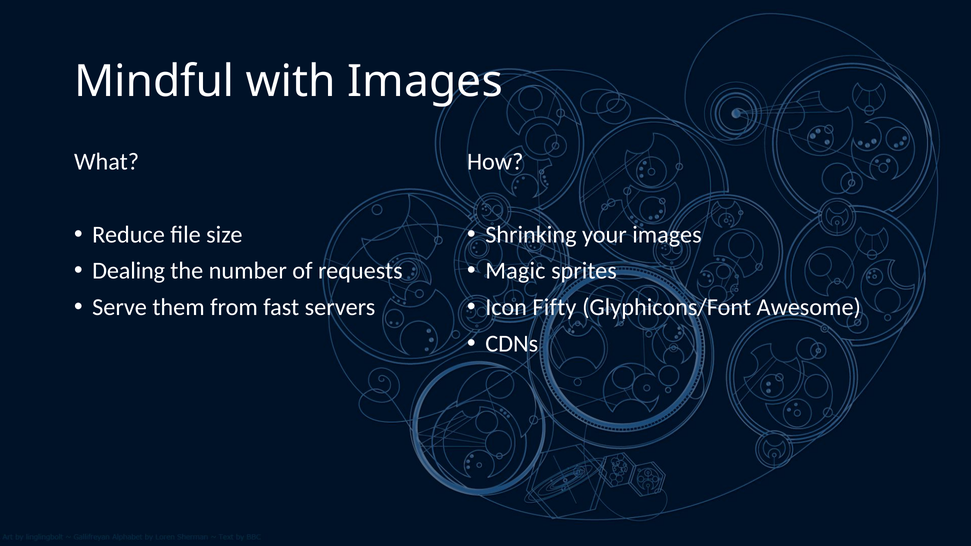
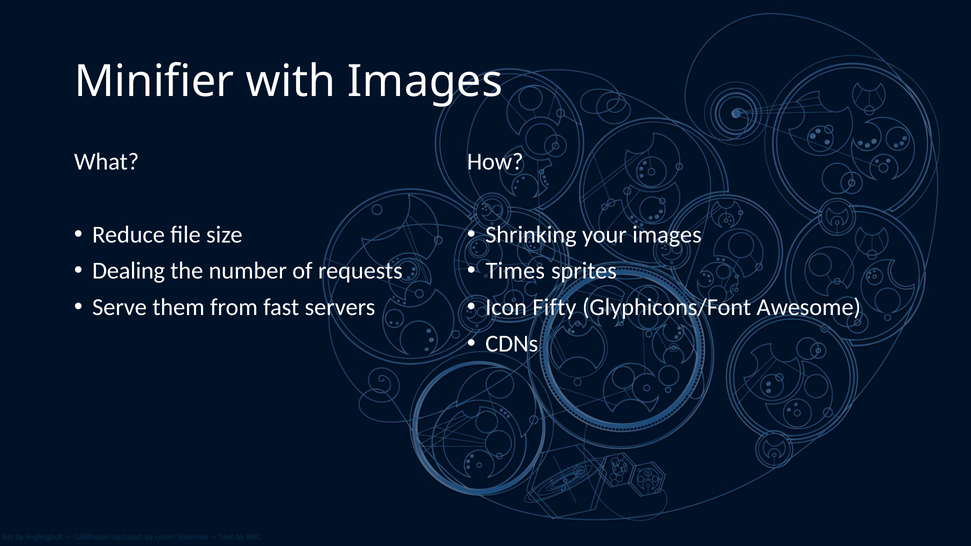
Mindful: Mindful -> Minifier (154, 82)
Magic: Magic -> Times (515, 271)
